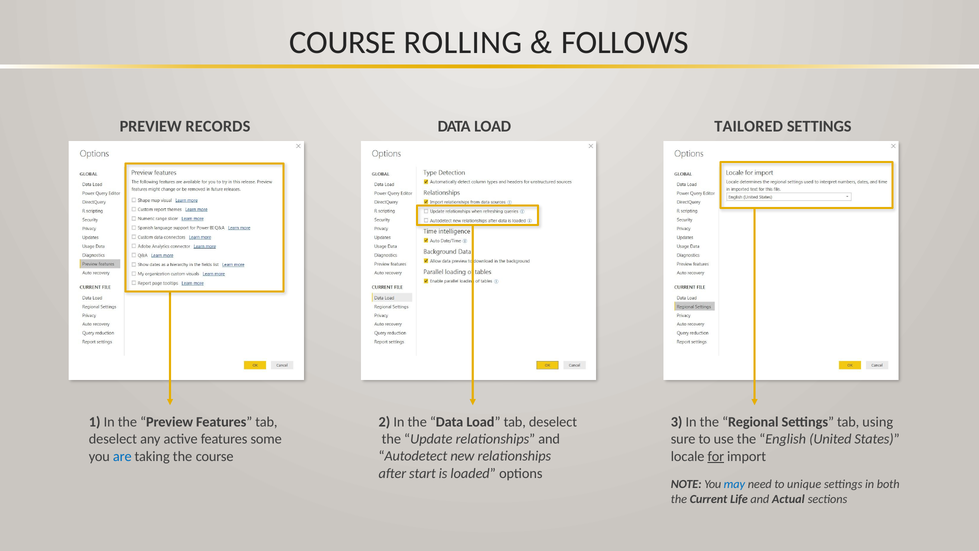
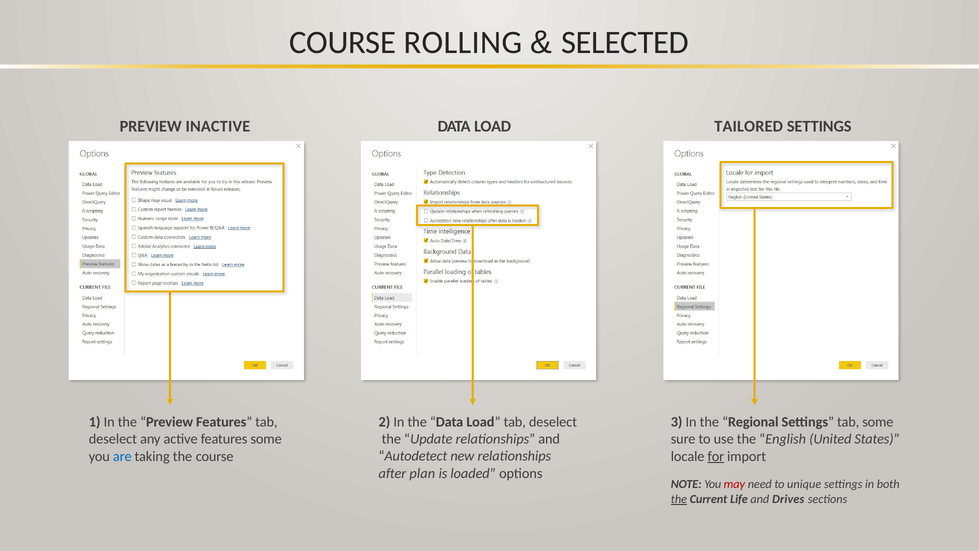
FOLLOWS: FOLLOWS -> SELECTED (625, 42)
RECORDS: RECORDS -> INACTIVE (218, 126)
tab using: using -> some (878, 422)
start: start -> plan (422, 473)
may colour: blue -> red (734, 484)
the underline: none -> present (679, 499)
Actual: Actual -> Drives (788, 499)
